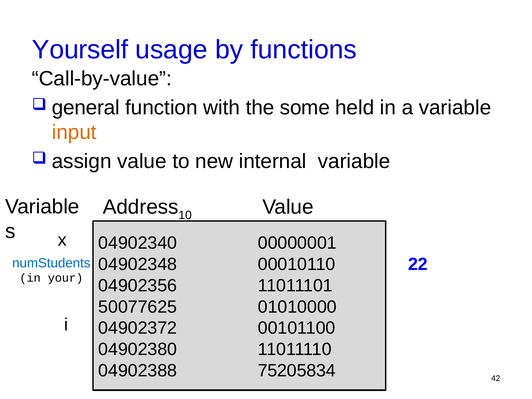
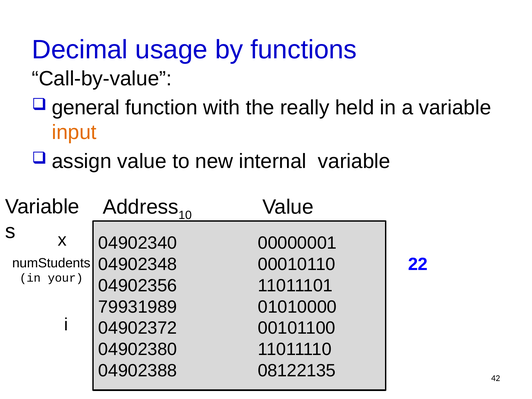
Yourself: Yourself -> Decimal (80, 50)
some: some -> really (305, 108)
numStudents colour: blue -> black (51, 263)
50077625: 50077625 -> 79931989 (138, 307)
75205834: 75205834 -> 08122135 (297, 371)
